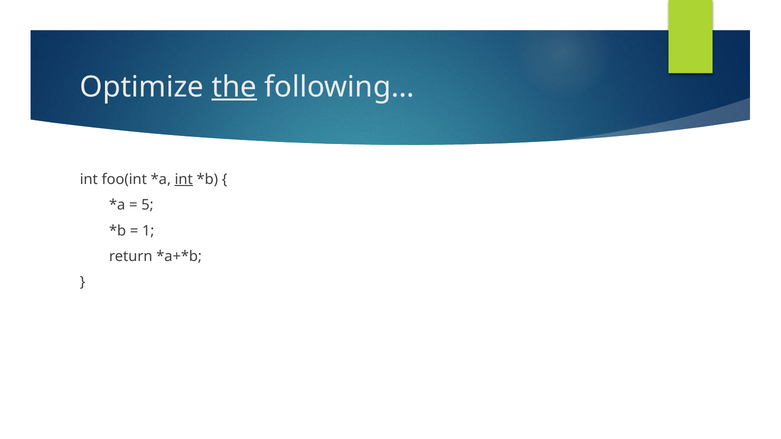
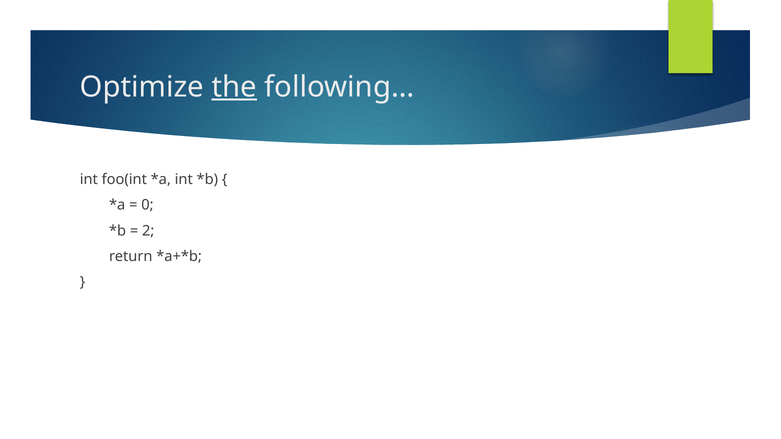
int underline: present -> none (184, 180)
5: 5 -> 0 (147, 205)
1: 1 -> 2 (148, 231)
